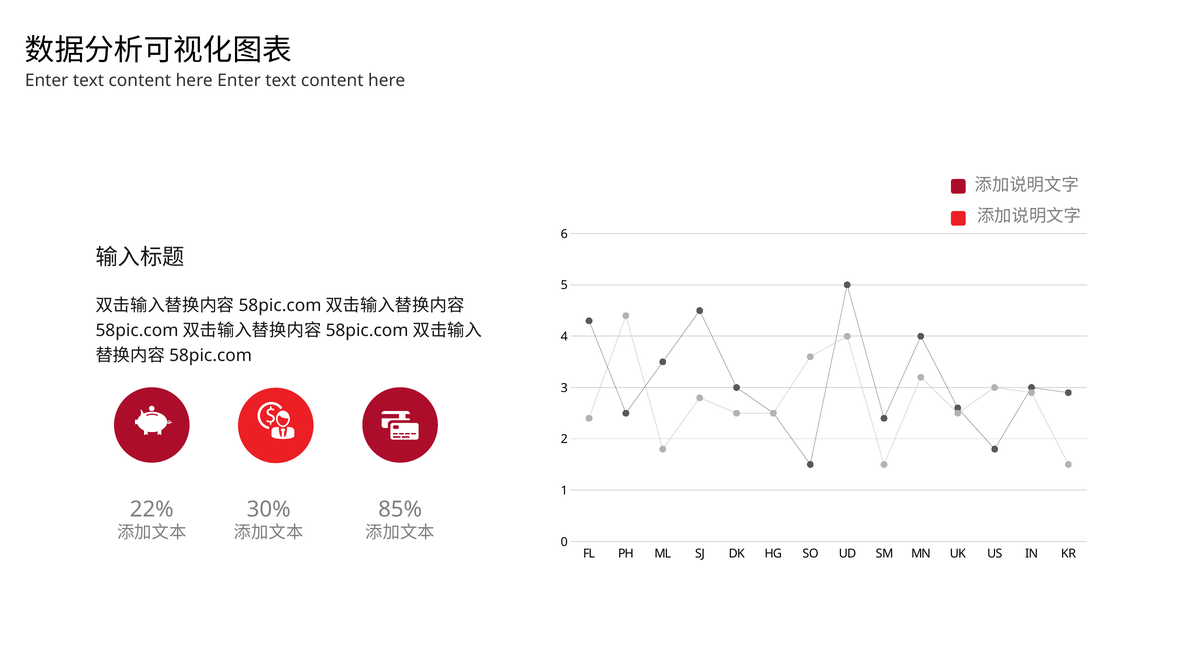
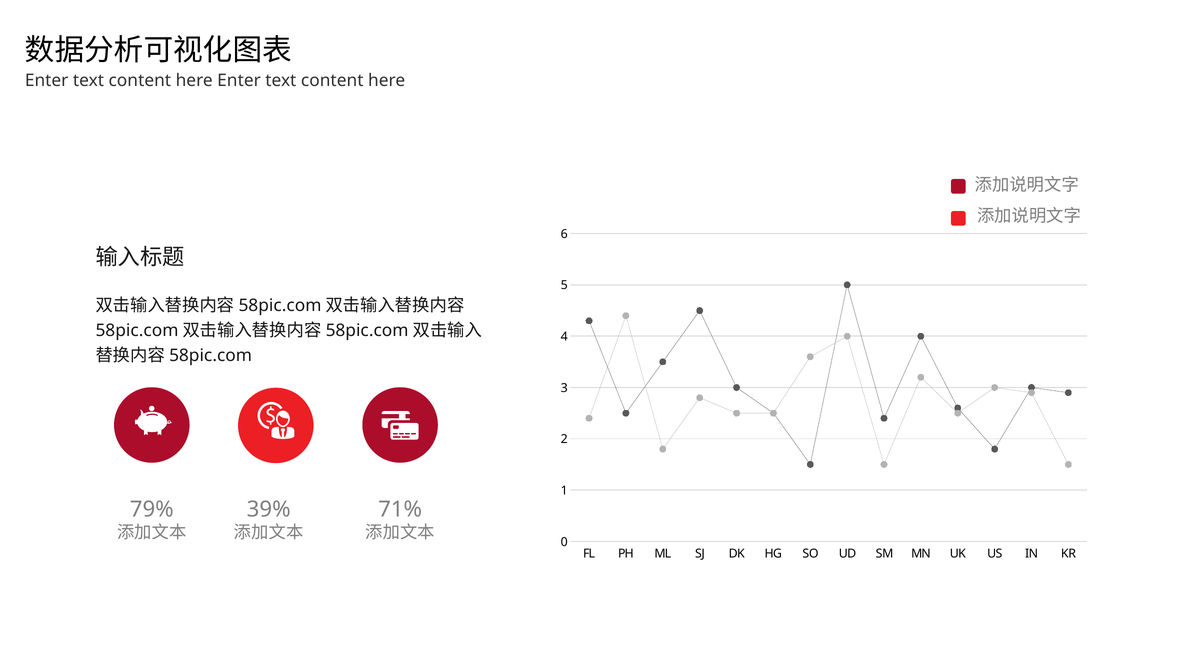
22%: 22% -> 79% (152, 510)
30%: 30% -> 39% (269, 510)
85%: 85% -> 71% (400, 510)
